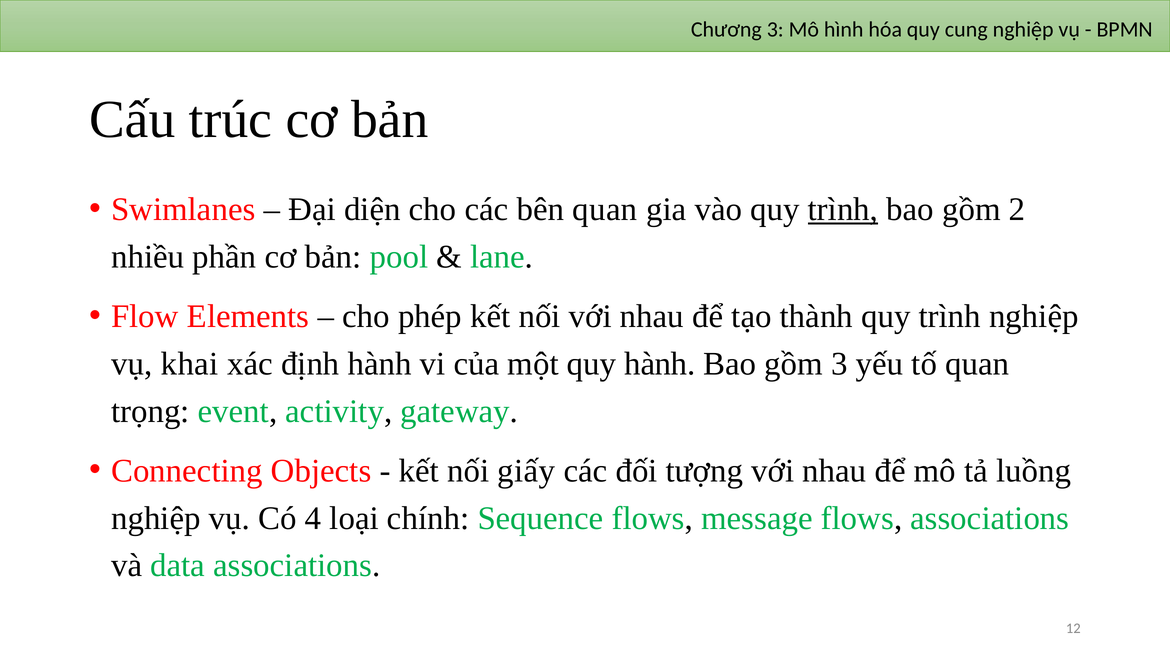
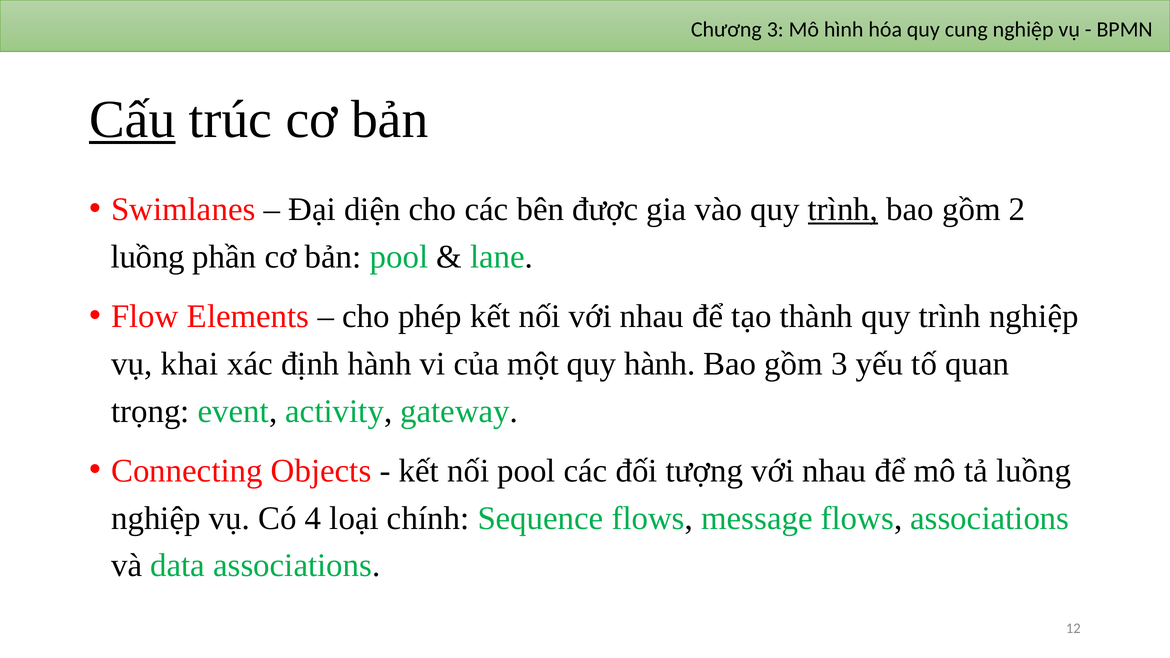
Cấu underline: none -> present (132, 119)
bên quan: quan -> được (605, 210)
nhiều: nhiều -> luồng (148, 257)
nối giấy: giấy -> pool (526, 471)
